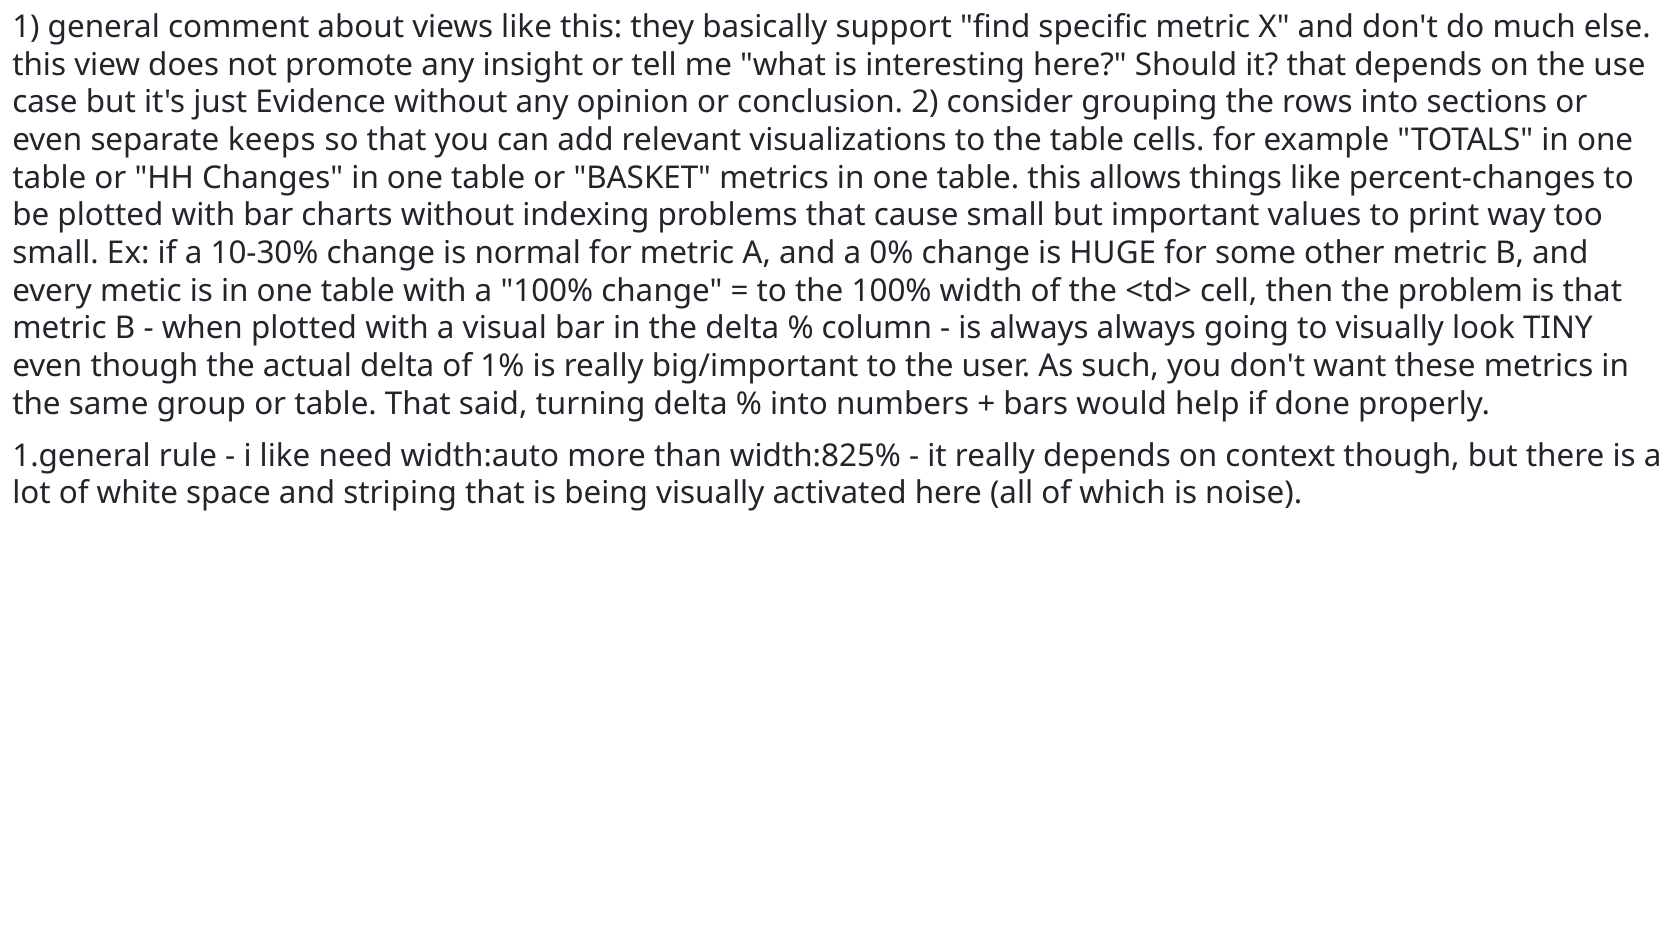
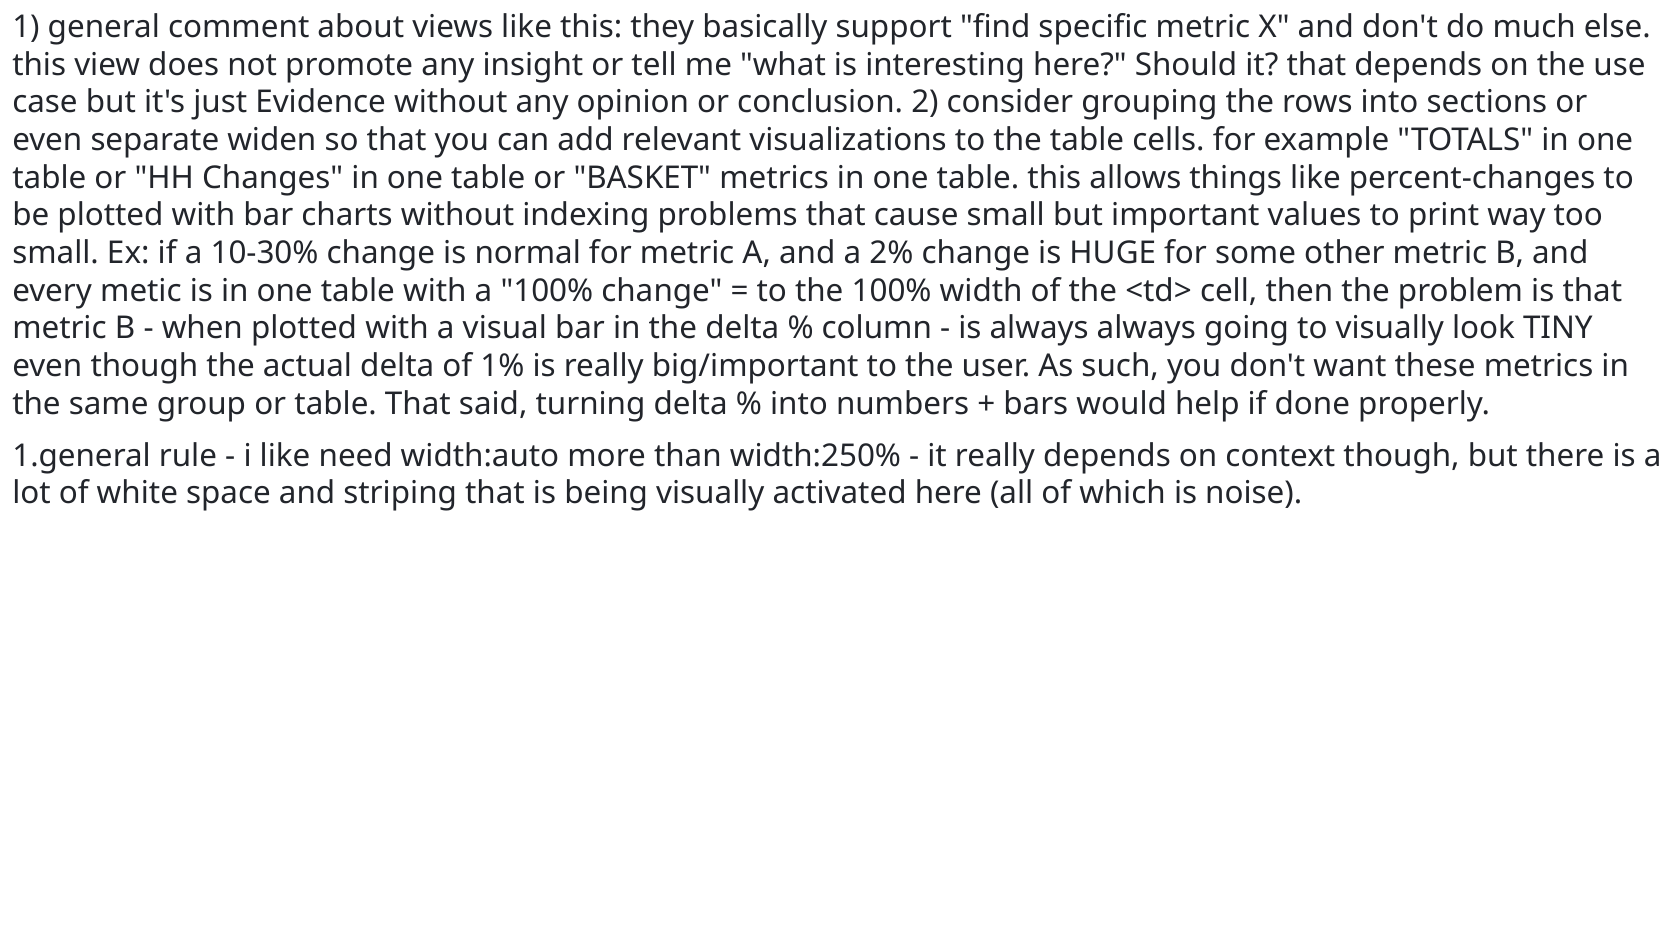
keeps: keeps -> widen (272, 140)
0%: 0% -> 2% (891, 253)
width:825%: width:825% -> width:250% (815, 456)
